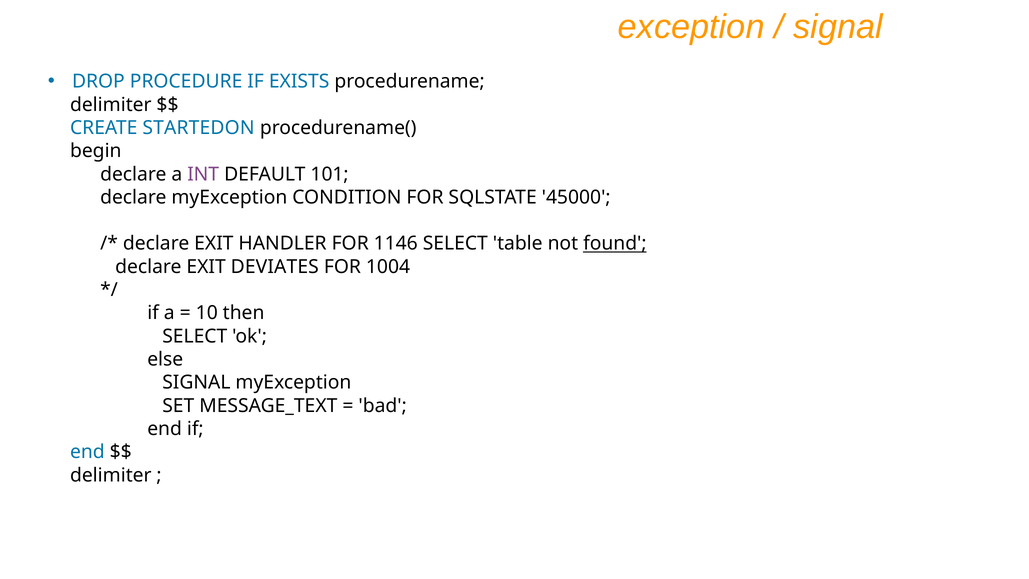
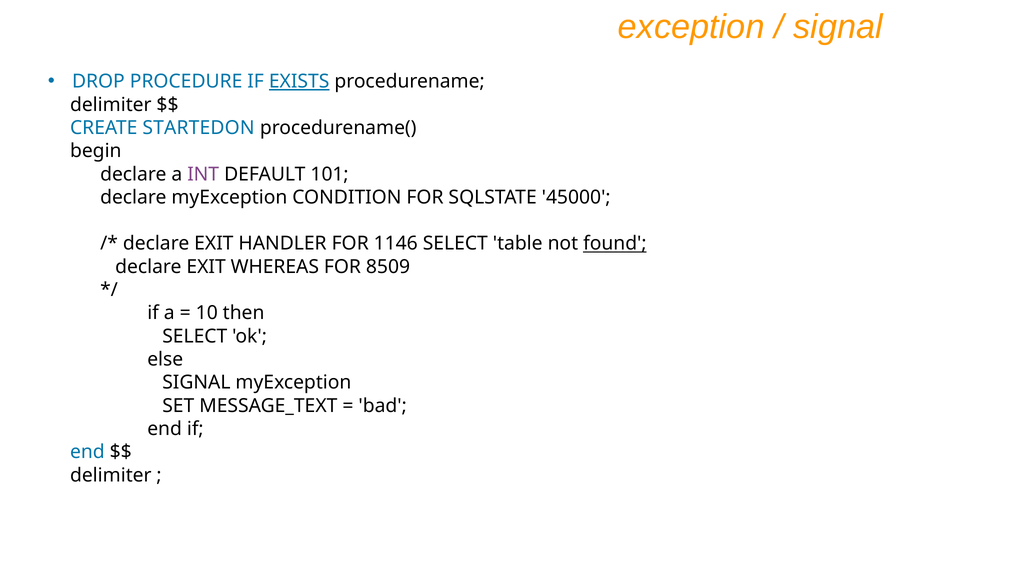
EXISTS underline: none -> present (299, 81)
DEVIATES: DEVIATES -> WHEREAS (275, 267)
1004: 1004 -> 8509 (388, 267)
